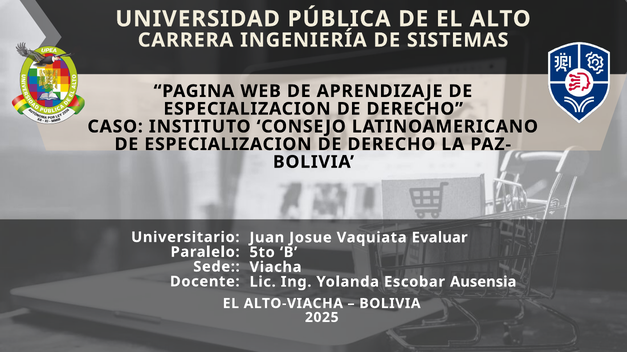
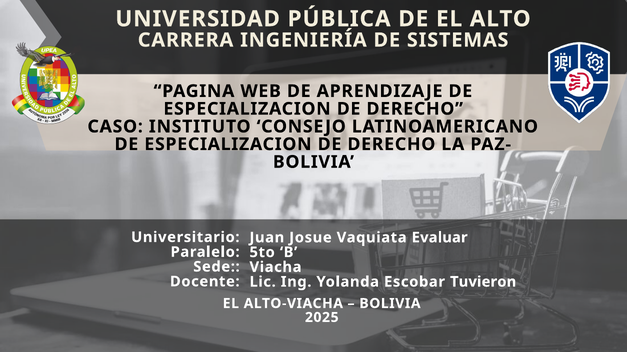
Ausensia: Ausensia -> Tuvieron (483, 282)
